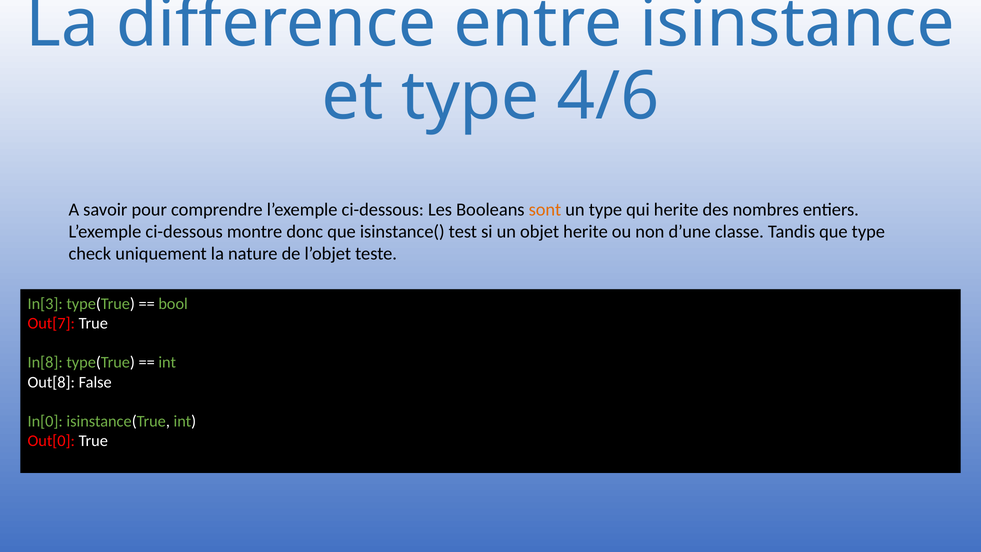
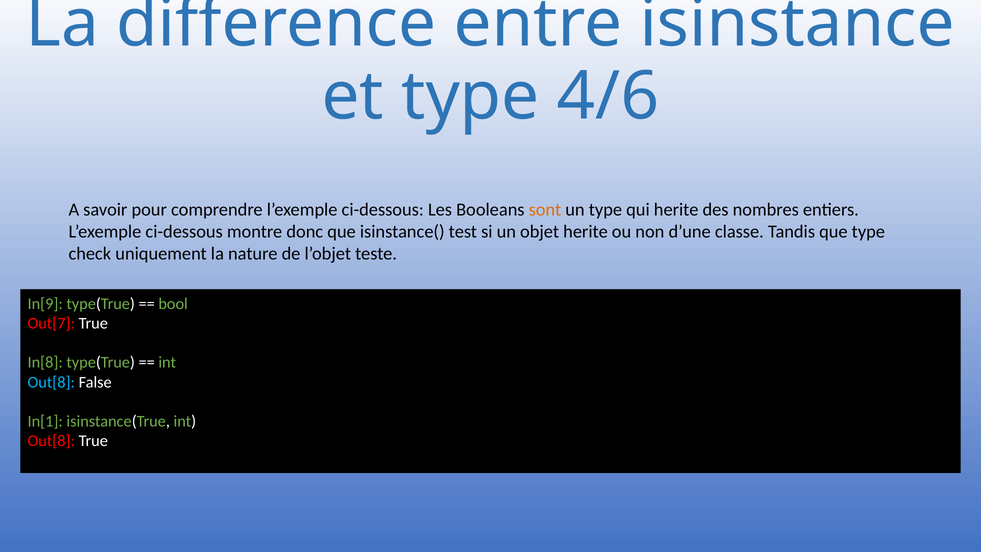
In[3: In[3 -> In[9 (45, 304)
Out[8 colour: white -> light blue (51, 382)
In[0: In[0 -> In[1 (45, 421)
Out[0: Out[0 -> Out[8 (51, 441)
